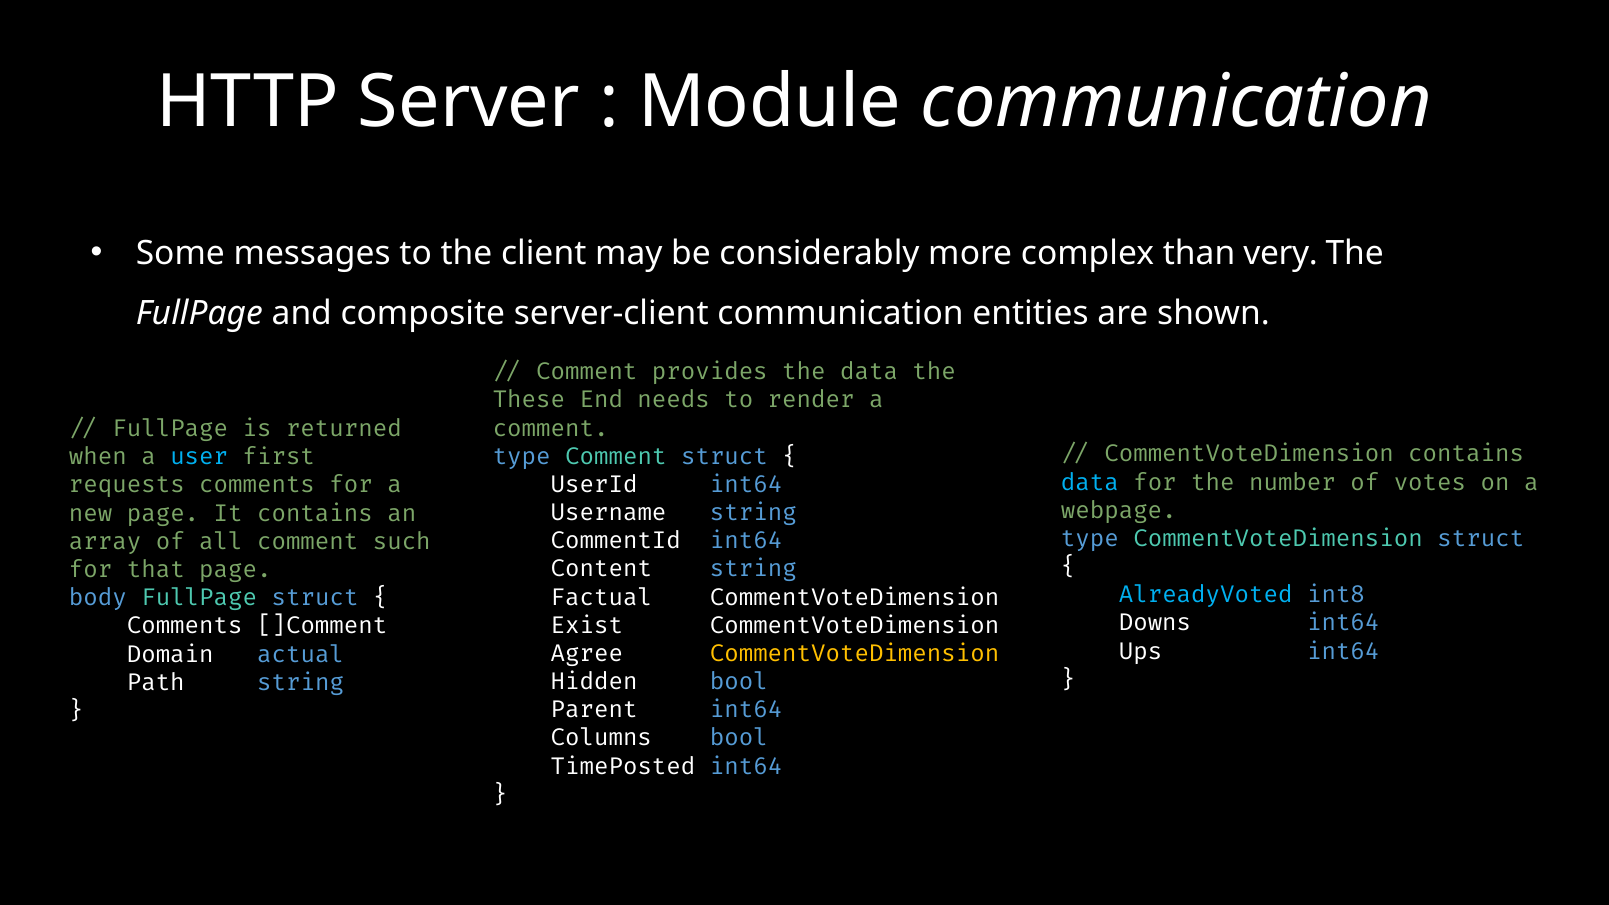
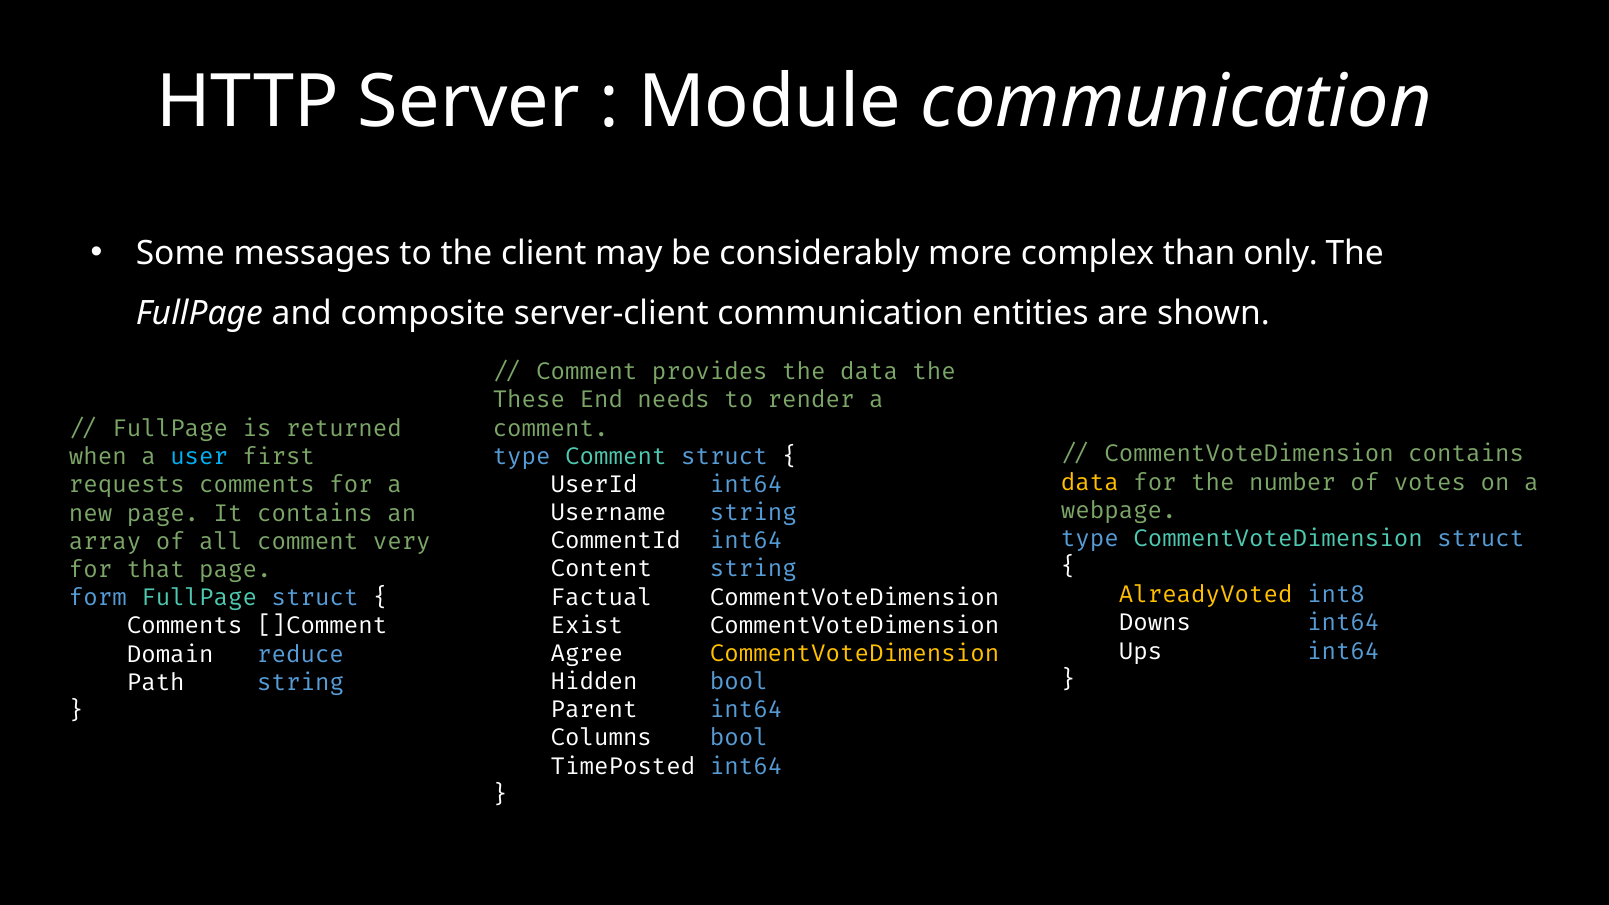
very: very -> only (1281, 253)
data colour: light blue -> yellow (1090, 482)
such: such -> very (402, 542)
AlreadyVoted colour: light blue -> yellow (1206, 595)
body: body -> form (98, 598)
actual: actual -> reduce (301, 654)
